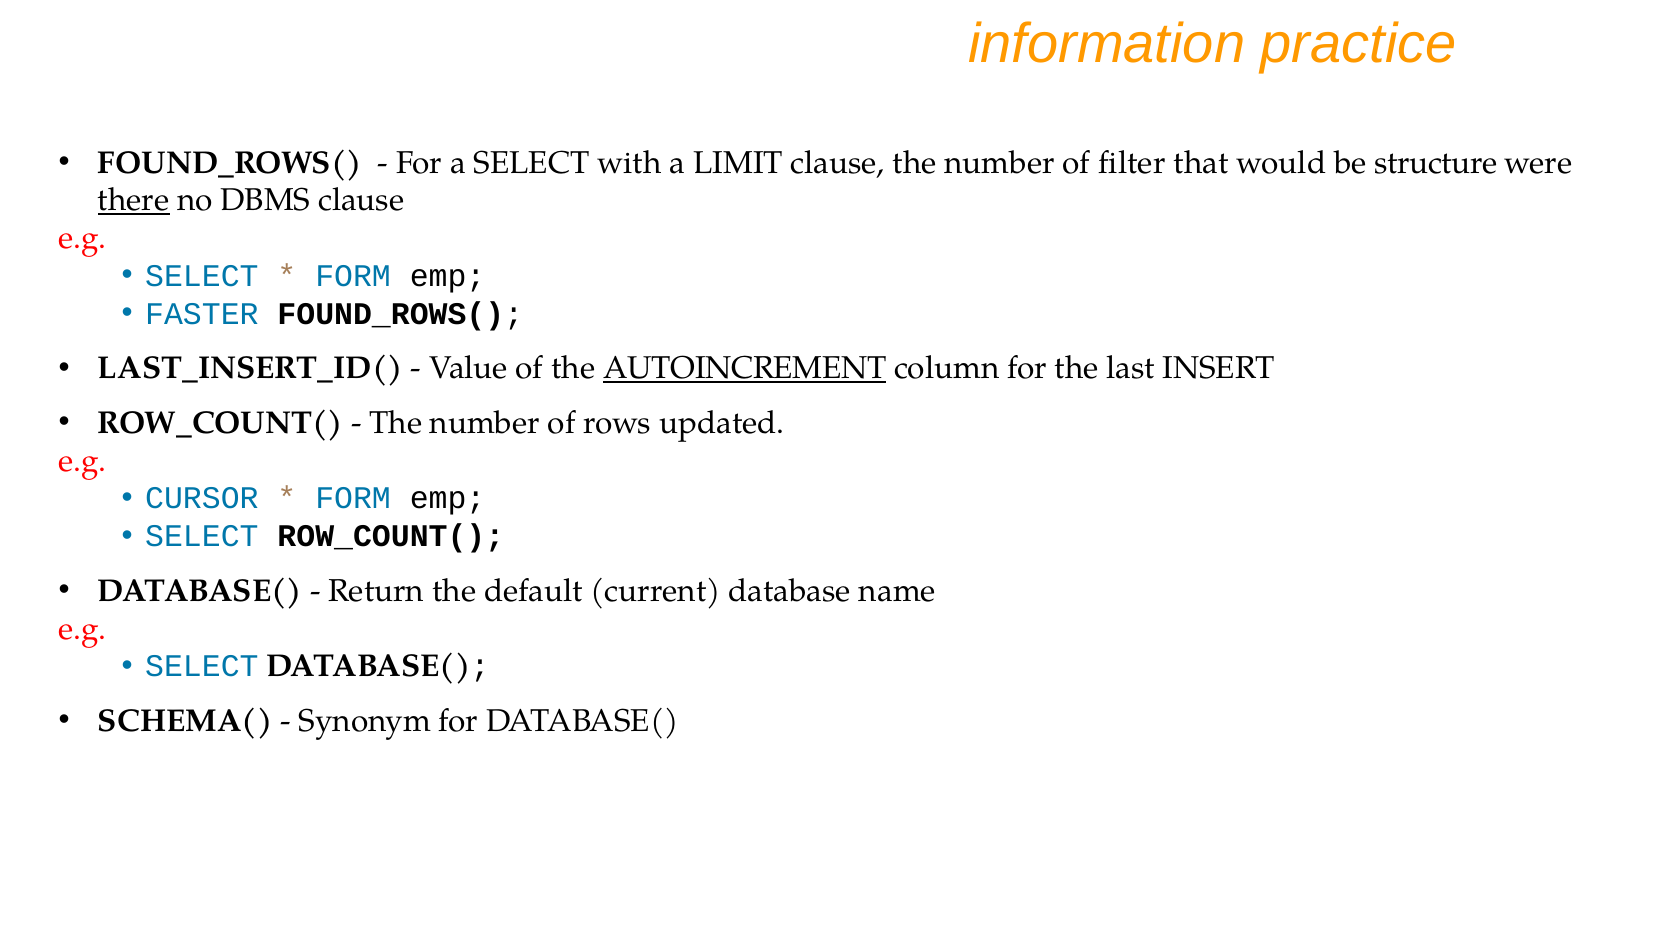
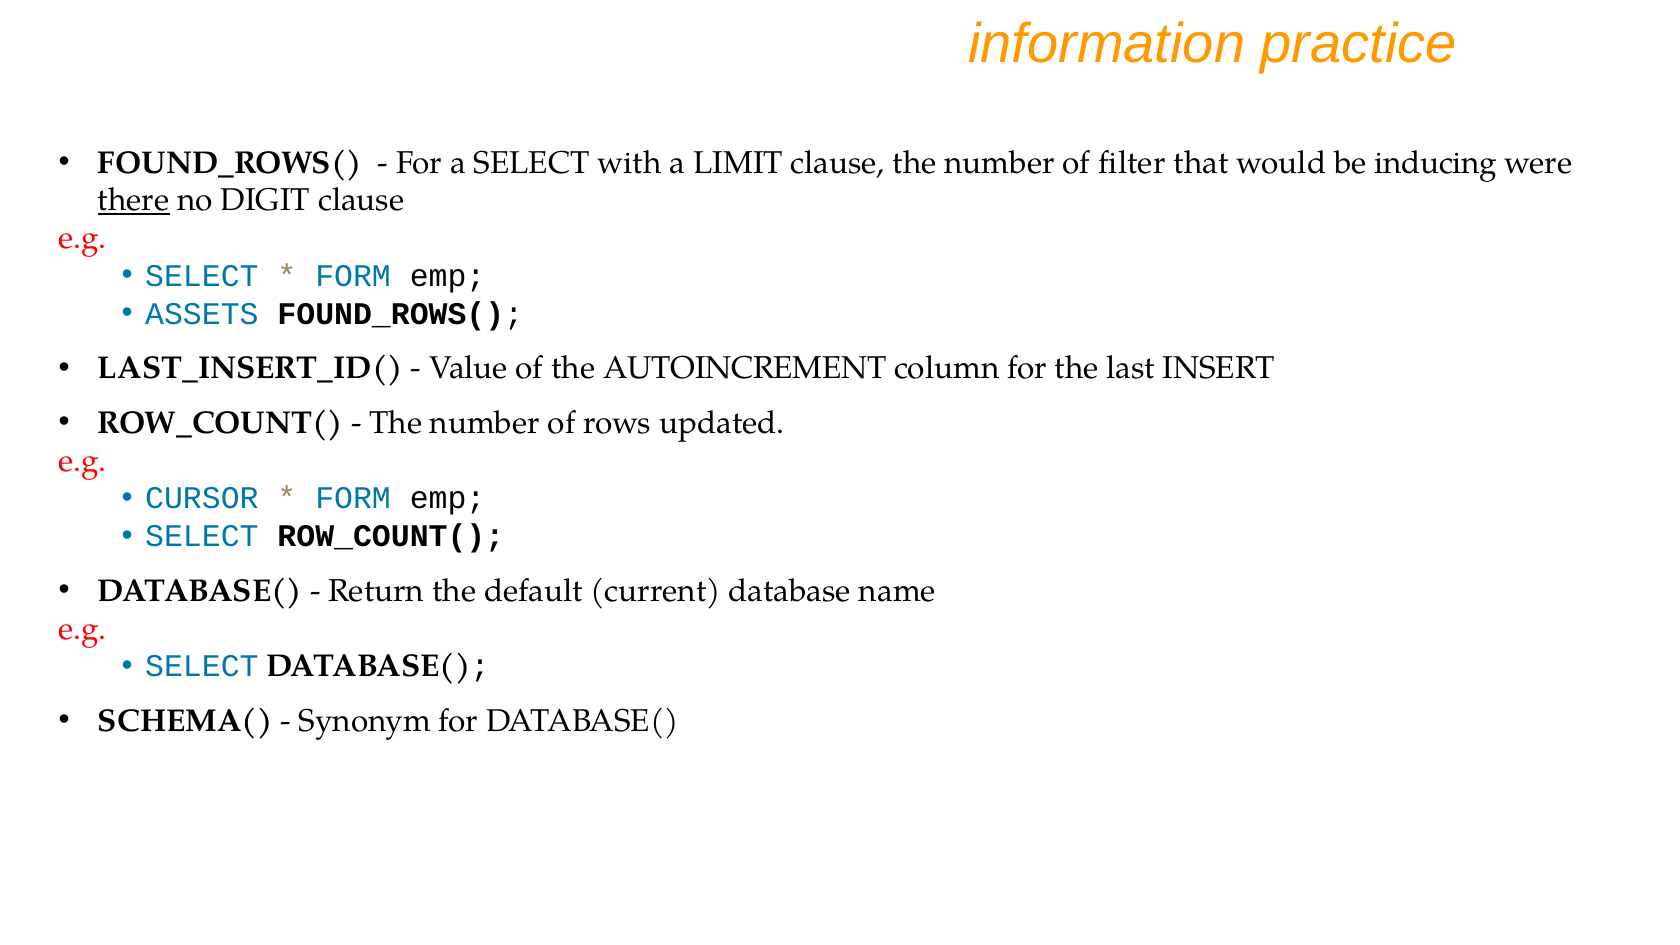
structure: structure -> inducing (1436, 163)
DBMS: DBMS -> DIGIT (265, 200)
FASTER: FASTER -> ASSETS (202, 314)
AUTOINCREMENT underline: present -> none (745, 368)
